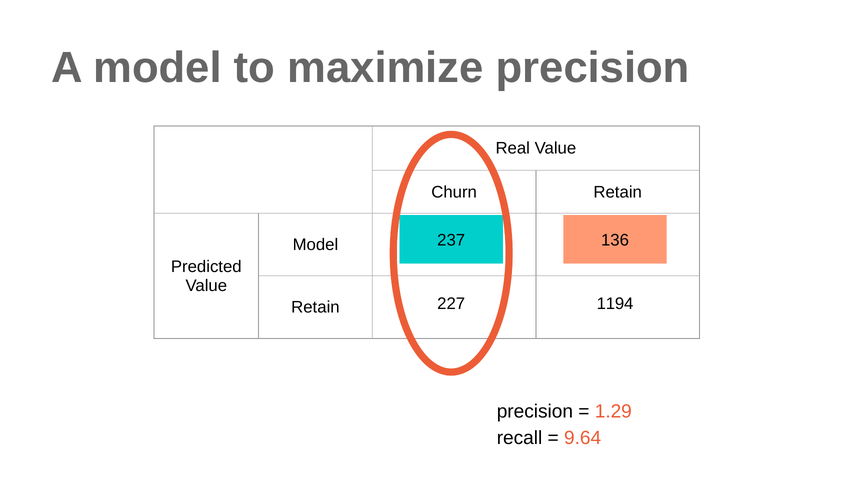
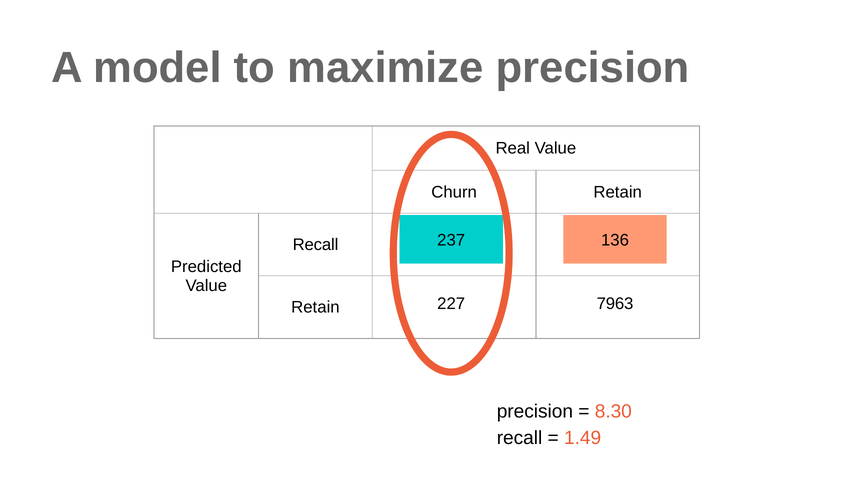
Model: Model -> Recall (316, 245)
1194: 1194 -> 7963 (615, 304)
1.29: 1.29 -> 8.30 (613, 412)
9.64: 9.64 -> 1.49 (583, 438)
